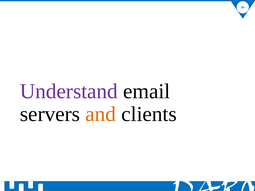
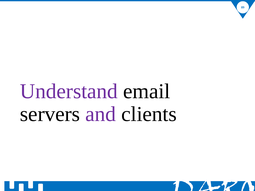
and colour: orange -> purple (101, 114)
